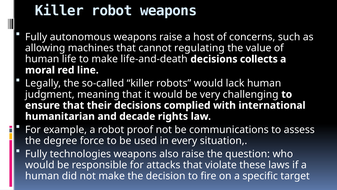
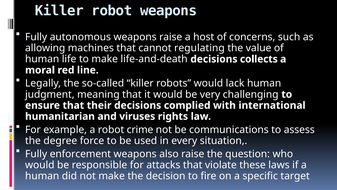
decade: decade -> viruses (137, 116)
proof: proof -> crime (140, 129)
technologies: technologies -> enforcement (80, 154)
